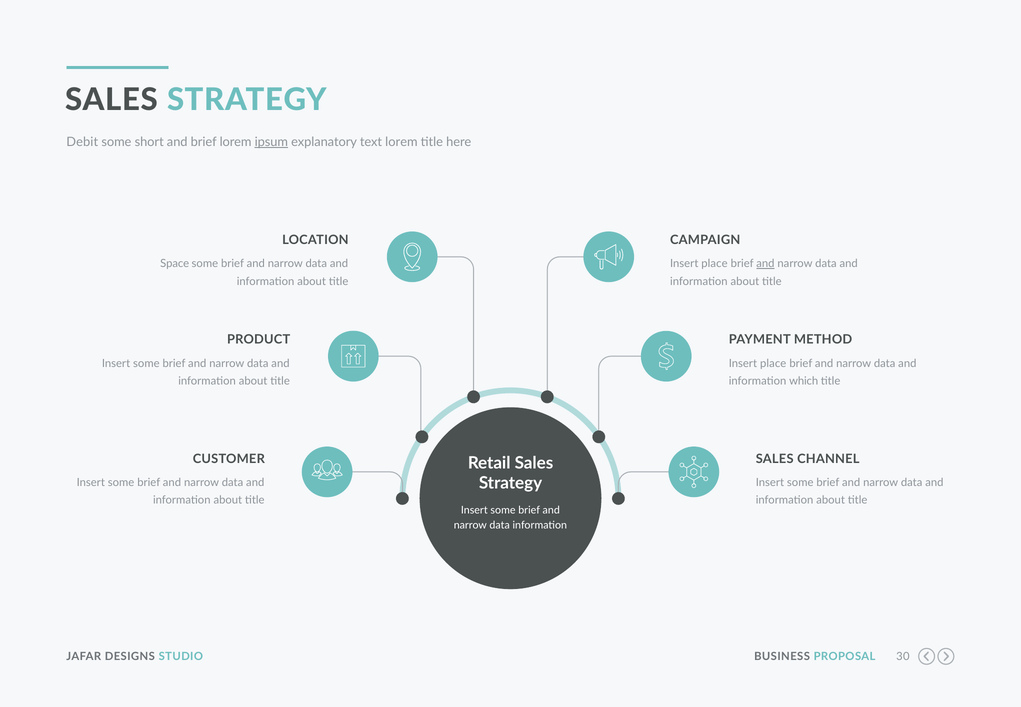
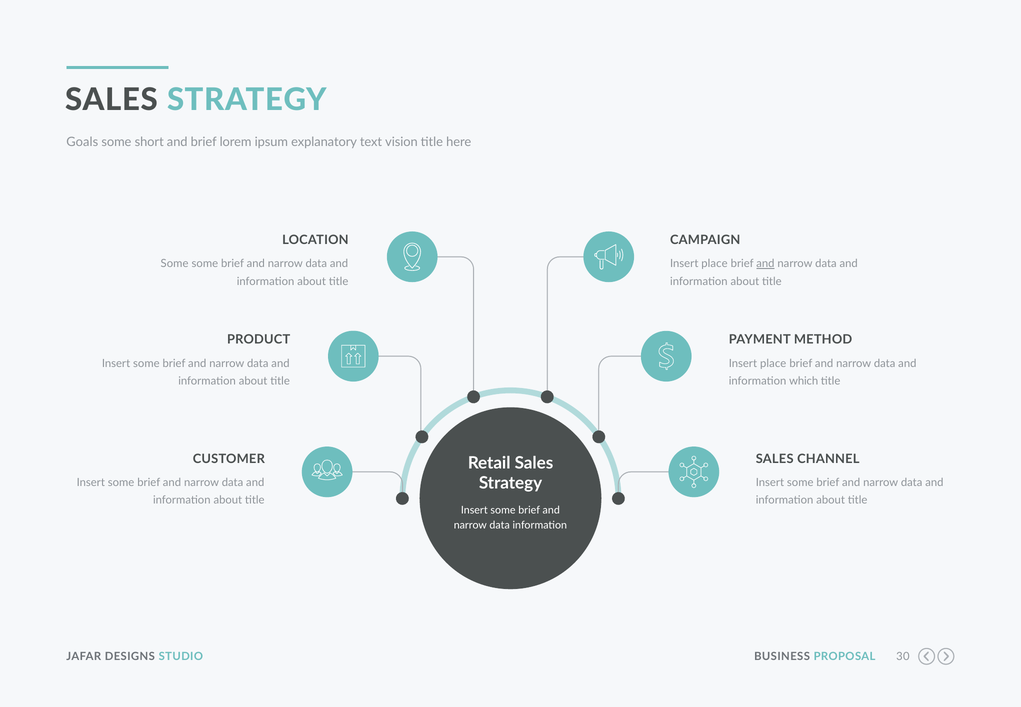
Debit: Debit -> Goals (82, 142)
ipsum underline: present -> none (271, 142)
text lorem: lorem -> vision (401, 142)
Space: Space -> Some (175, 264)
